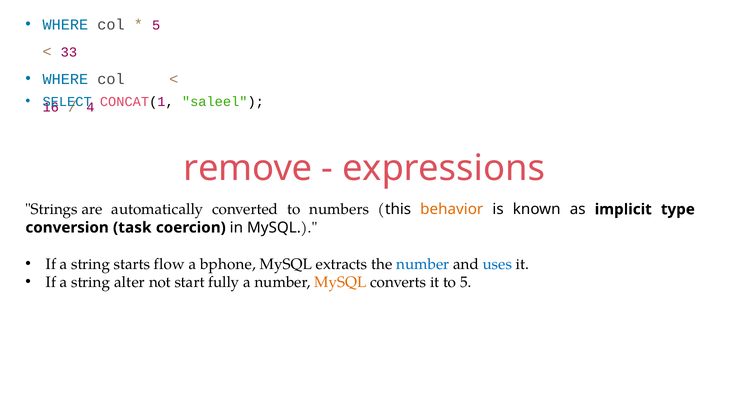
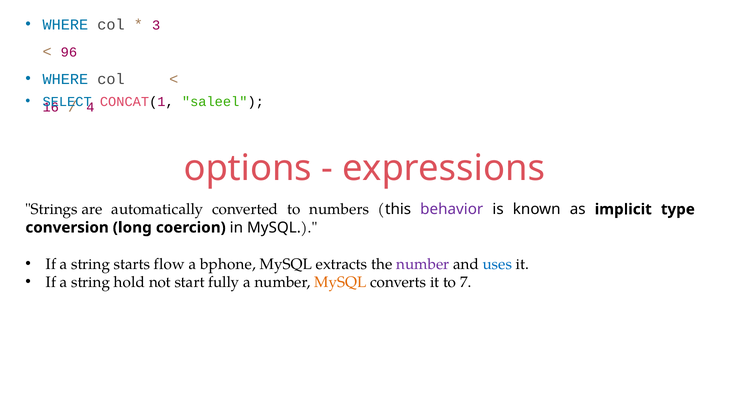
5: 5 -> 3 (156, 25)
33: 33 -> 96 (69, 52)
remove: remove -> options (248, 168)
behavior colour: orange -> purple (452, 209)
task: task -> long (132, 228)
number colour: blue -> purple (423, 264)
alter: alter -> hold (130, 282)
to 5: 5 -> 7 (466, 282)
